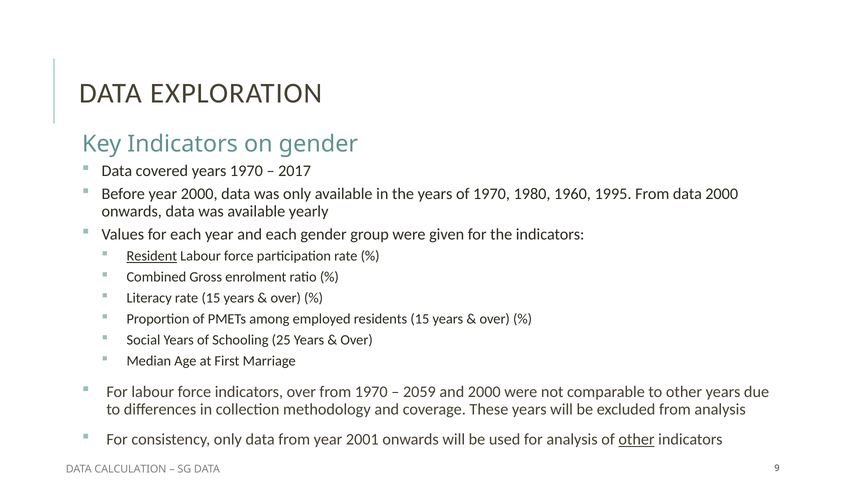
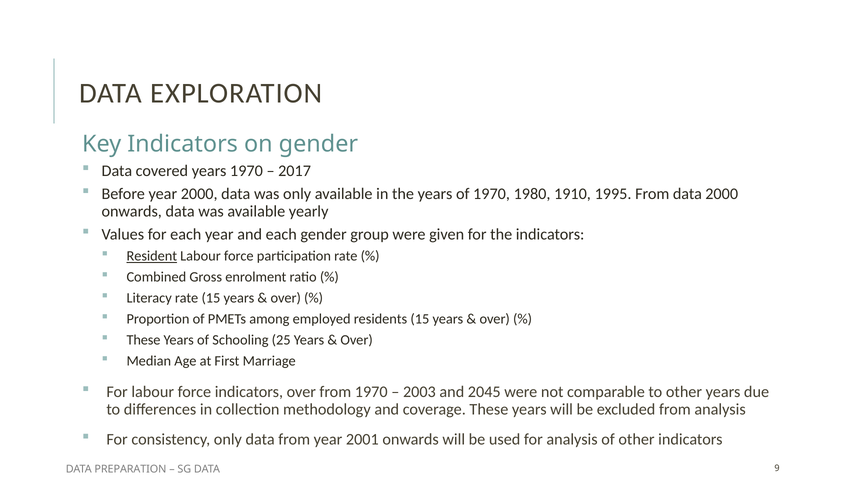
1960: 1960 -> 1910 (572, 194)
Social: Social -> These (144, 340)
2059: 2059 -> 2003 (419, 392)
and 2000: 2000 -> 2045 (484, 392)
other underline: present -> none (637, 439)
CALCULATION: CALCULATION -> PREPARATION (130, 469)
